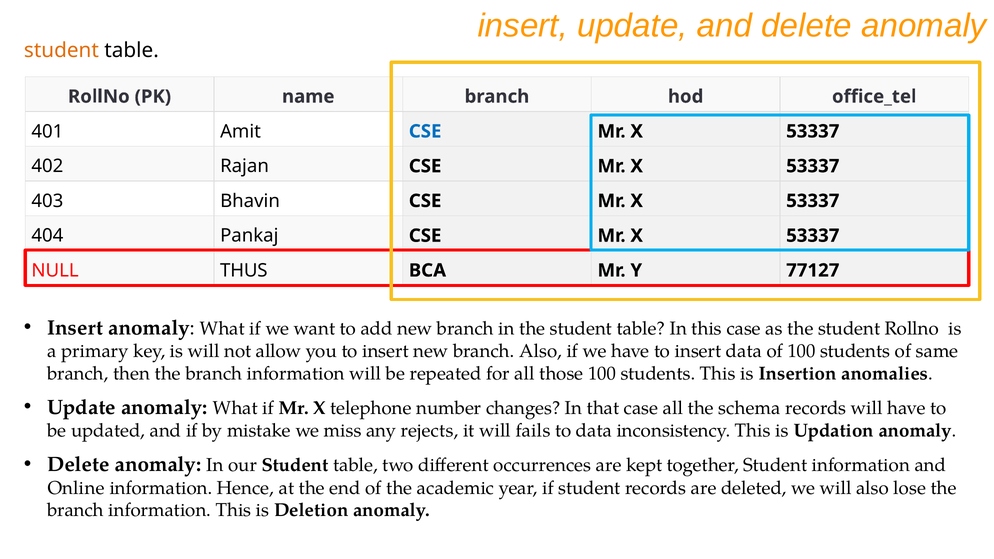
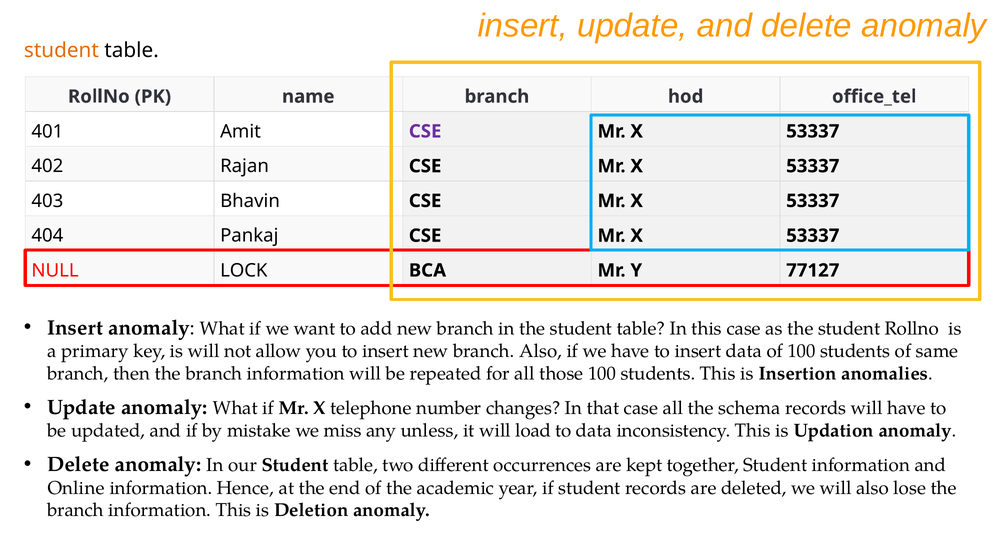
CSE colour: blue -> purple (425, 131)
THUS: THUS -> LOCK (244, 271)
rejects: rejects -> unless (429, 431)
fails: fails -> load (533, 431)
